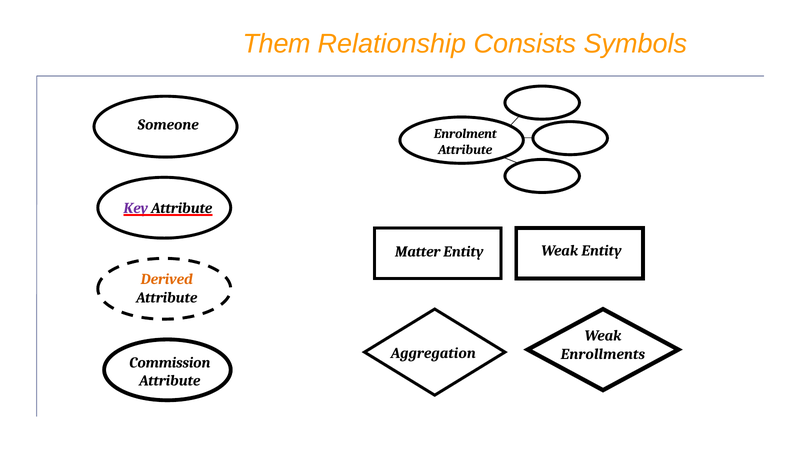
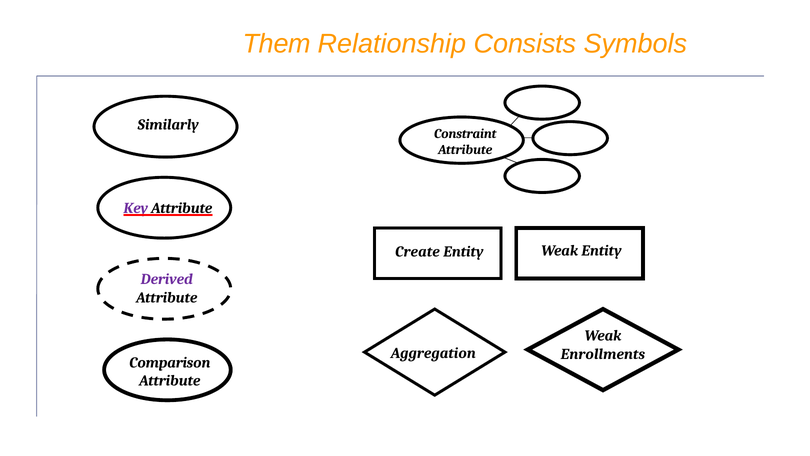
Someone: Someone -> Similarly (168, 125)
Enrolment: Enrolment -> Constraint (465, 134)
Matter: Matter -> Create (417, 252)
Derived colour: orange -> purple (167, 279)
Commission: Commission -> Comparison (170, 362)
